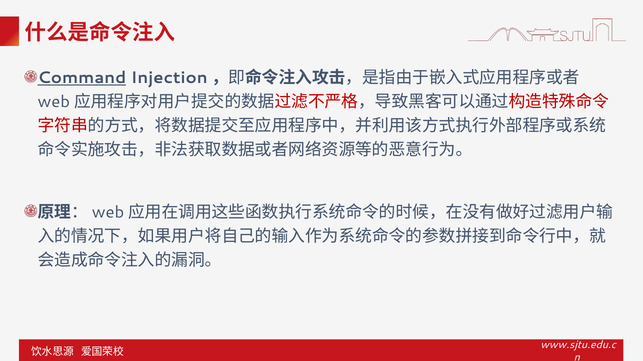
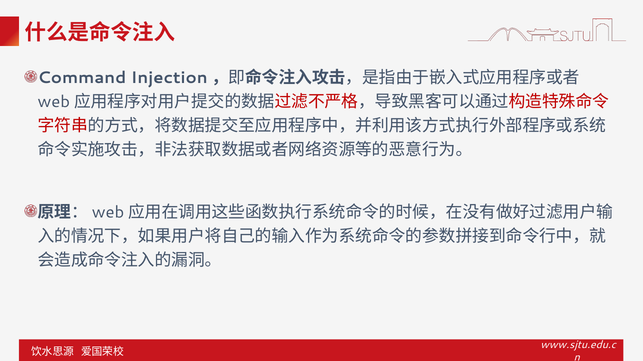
Command underline: present -> none (82, 78)
